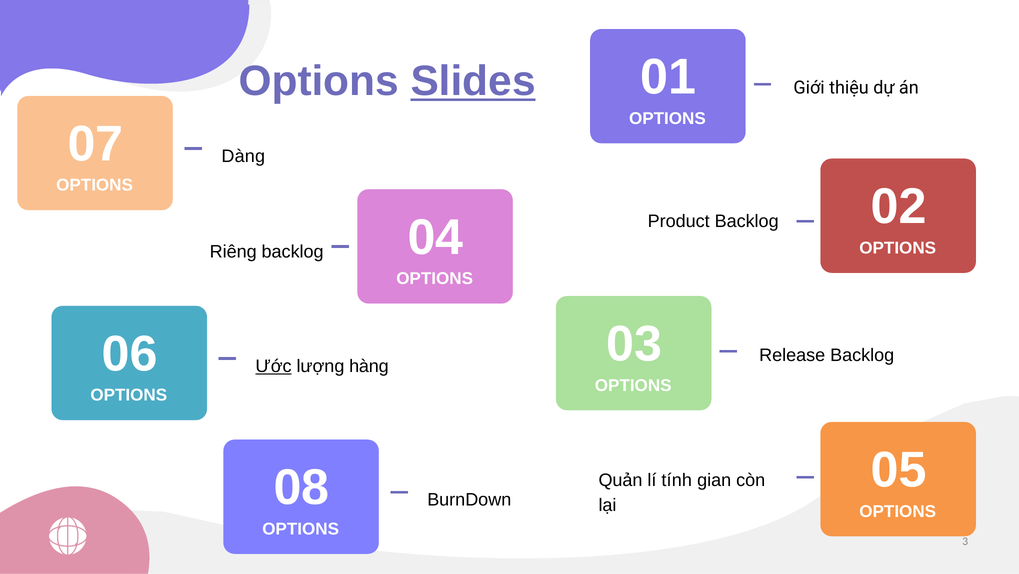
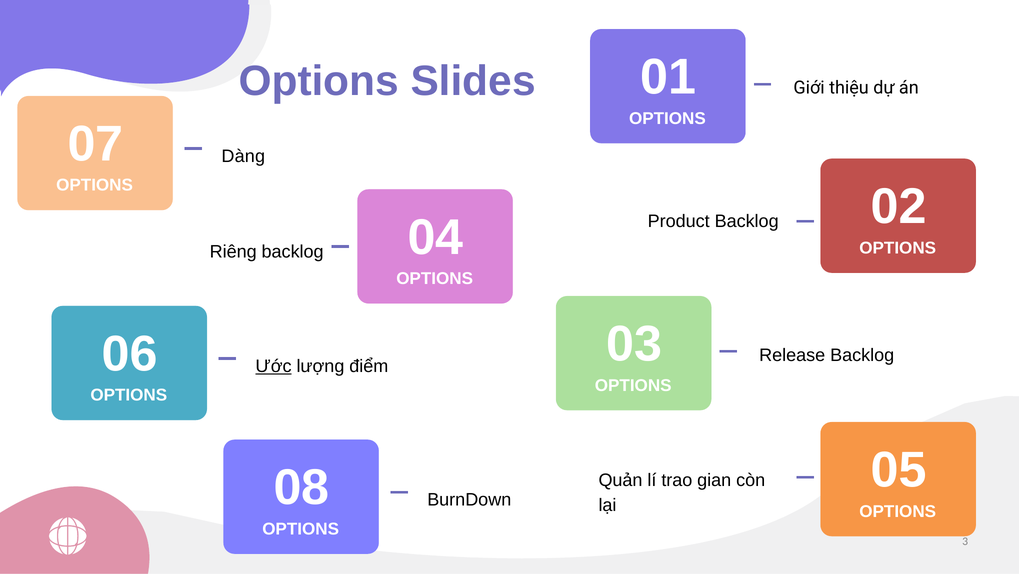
Slides underline: present -> none (473, 81)
hàng: hàng -> điểm (369, 366)
tính: tính -> trao (677, 480)
